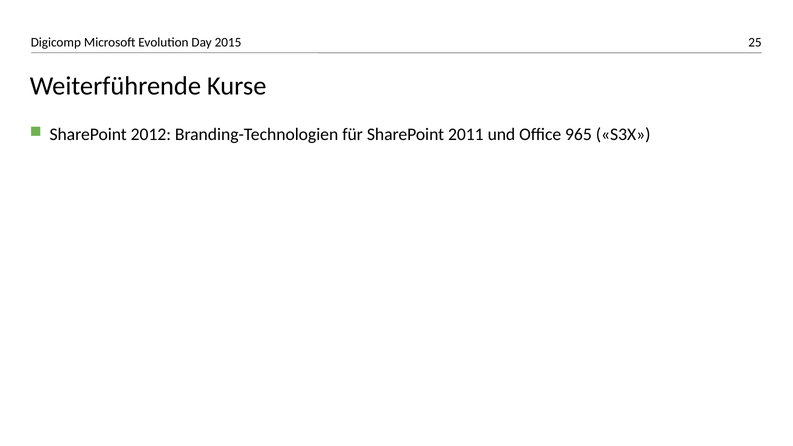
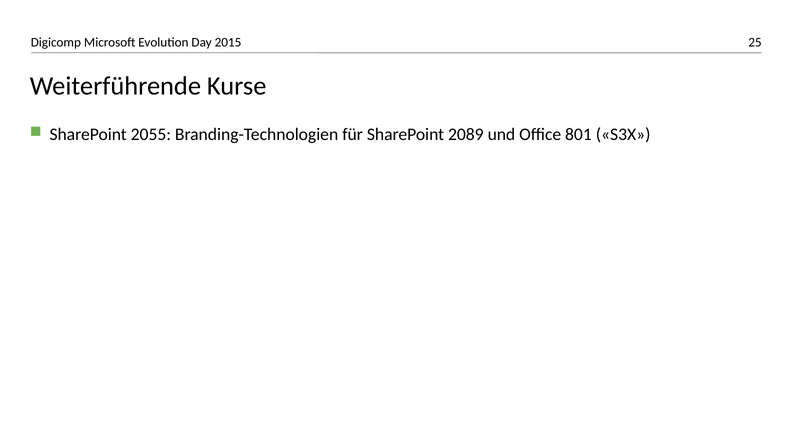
2012: 2012 -> 2055 (151, 135)
2011: 2011 -> 2089 (466, 135)
965: 965 -> 801 (578, 135)
